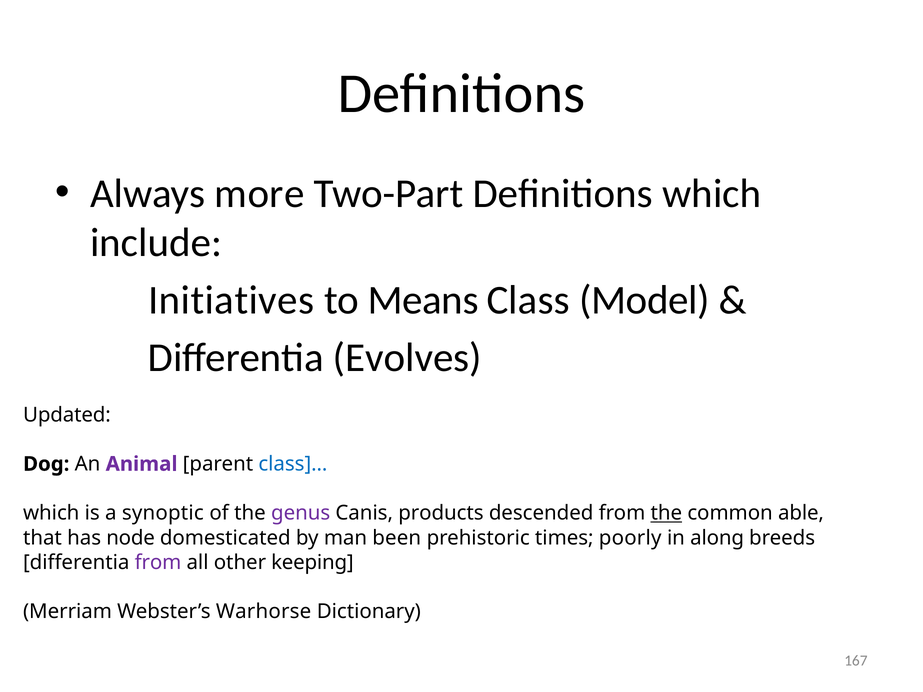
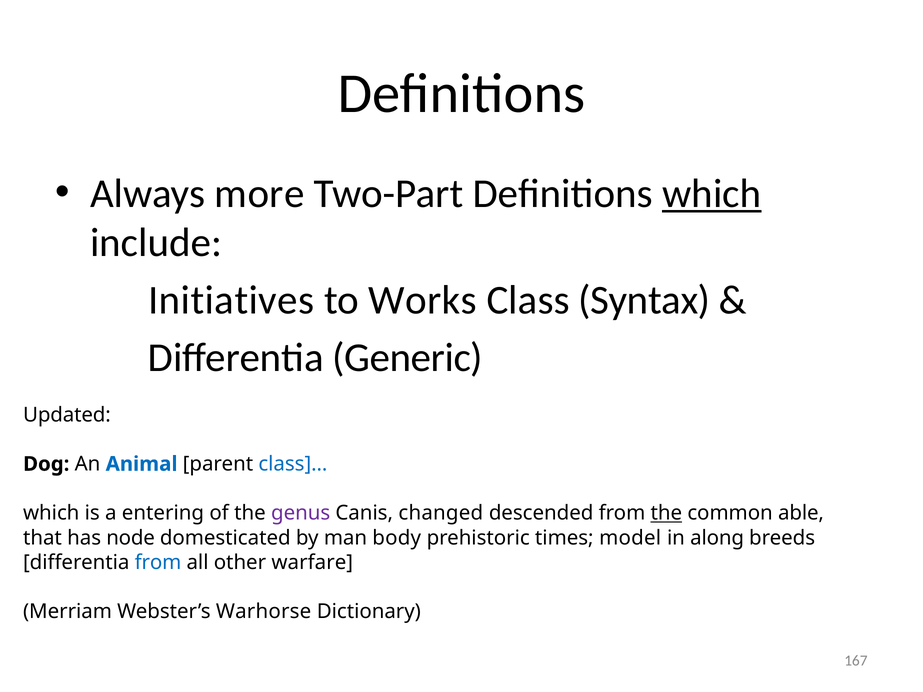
which underline: none -> present (712, 194)
Means: Means -> Works (423, 300)
Model: Model -> Syntax (644, 300)
Evolves: Evolves -> Generic (408, 358)
Animal colour: purple -> blue (142, 464)
synoptic: synoptic -> entering (163, 513)
products: products -> changed (441, 513)
been: been -> body (397, 538)
poorly: poorly -> model (630, 538)
from colour: purple -> blue (158, 563)
keeping: keeping -> warfare (312, 563)
